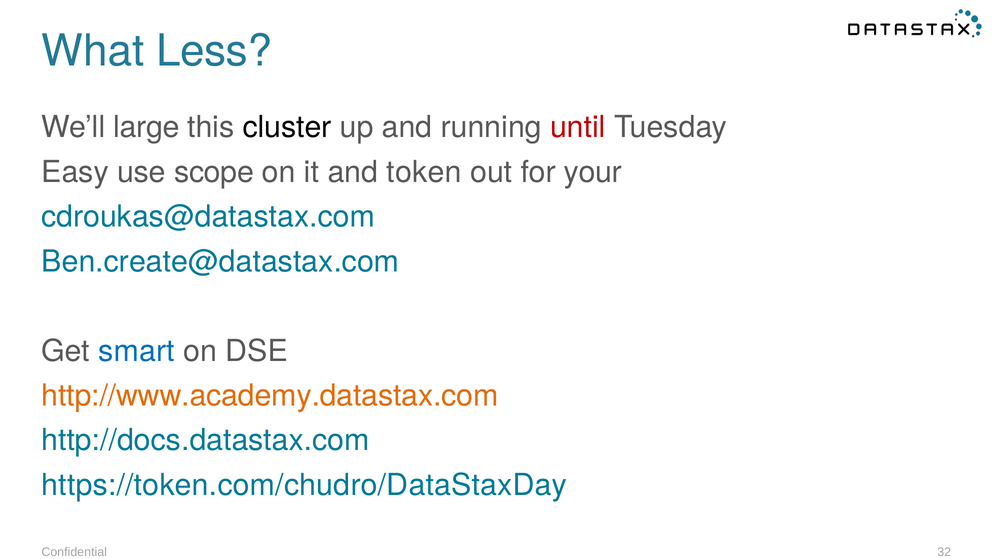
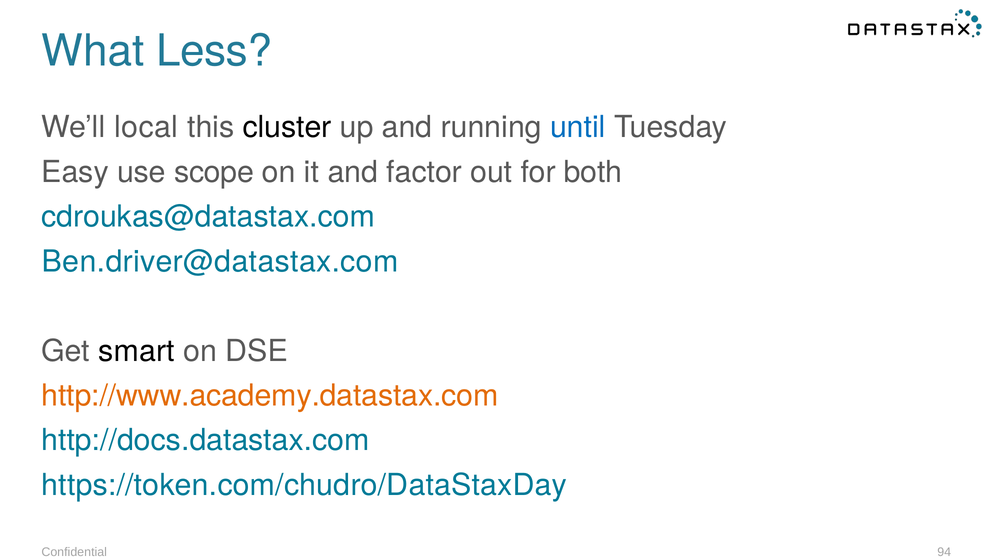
large: large -> local (146, 127)
until colour: red -> blue (578, 127)
token: token -> factor (424, 172)
your: your -> both (593, 172)
Ben.create@datastax.com: Ben.create@datastax.com -> Ben.driver@datastax.com (220, 262)
smart colour: blue -> black (137, 351)
32: 32 -> 94 (944, 552)
